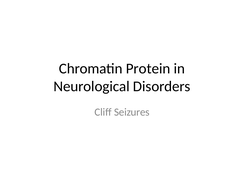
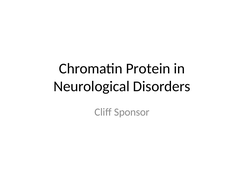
Seizures: Seizures -> Sponsor (132, 112)
